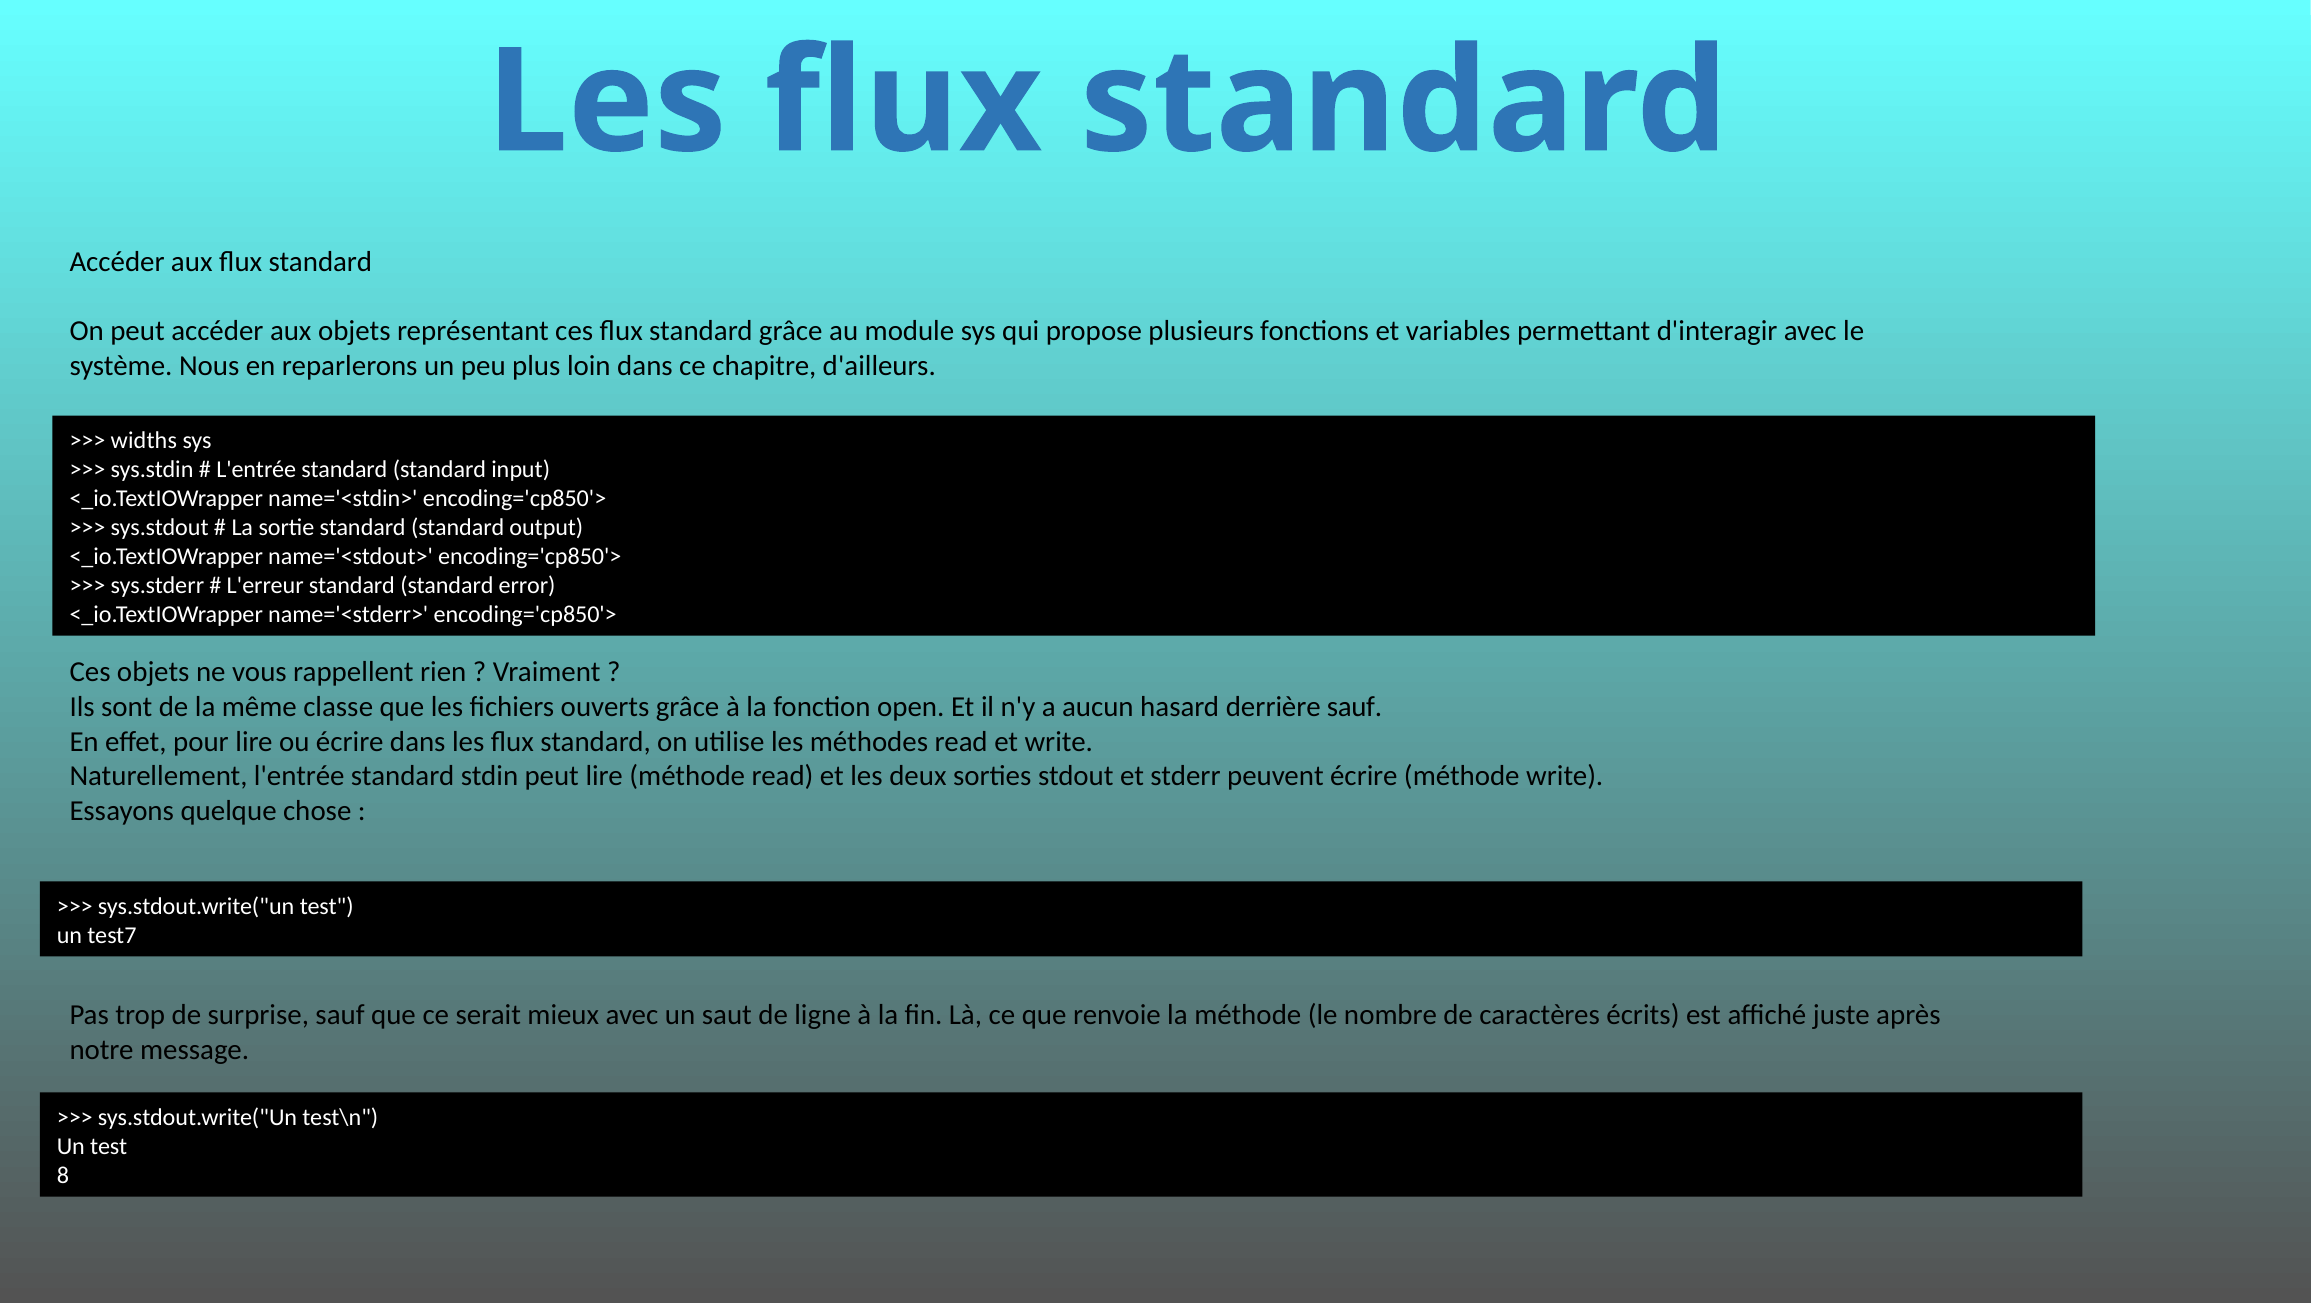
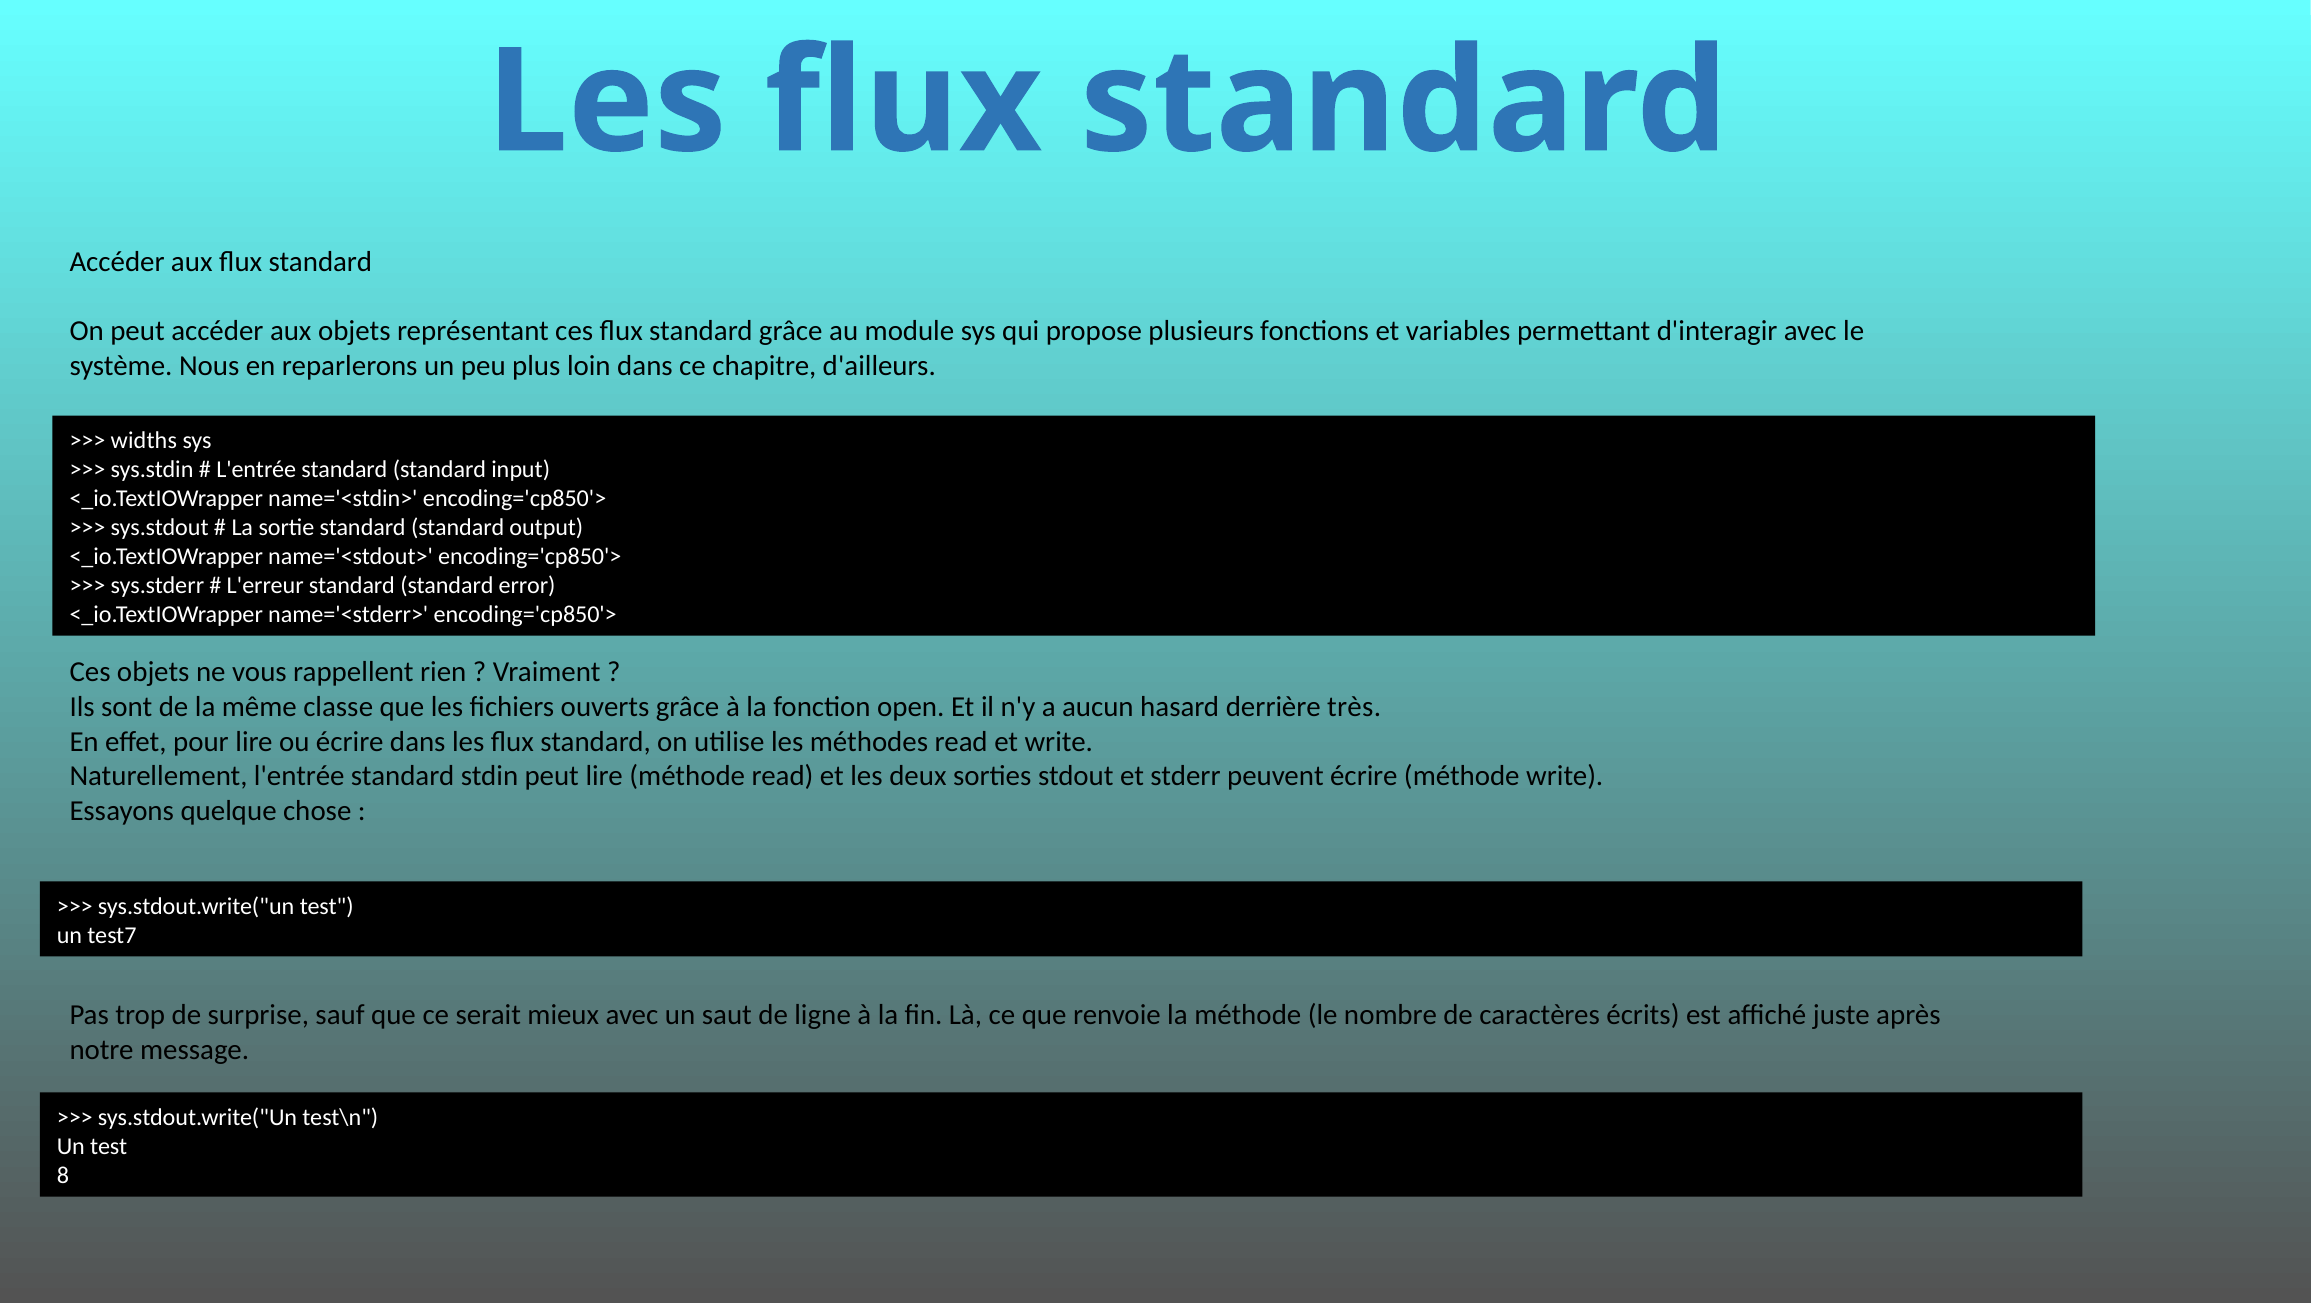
derrière sauf: sauf -> très (1354, 707)
